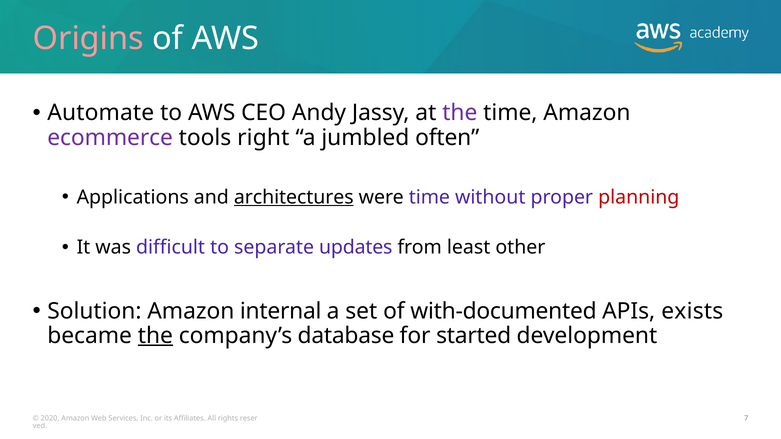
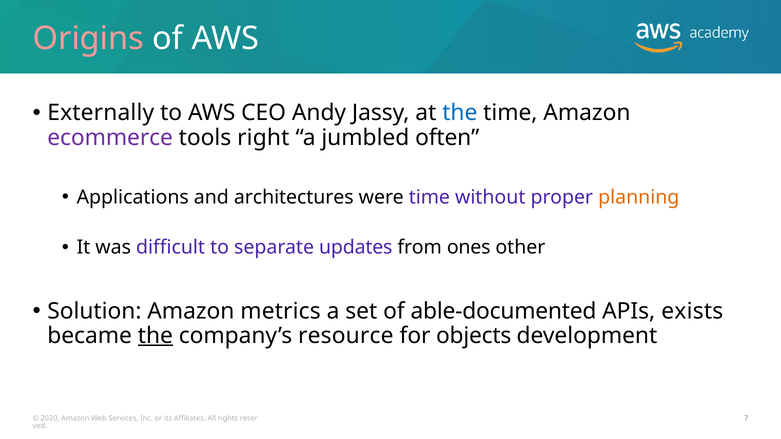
Automate: Automate -> Externally (101, 113)
the colour: purple -> blue (460, 113)
architectures underline: present -> none (294, 197)
planning colour: red -> orange (639, 197)
least: least -> ones (469, 248)
internal: internal -> metrics (281, 311)
with-documented: with-documented -> able-documented (504, 311)
database: database -> resource (346, 336)
started: started -> objects (474, 336)
